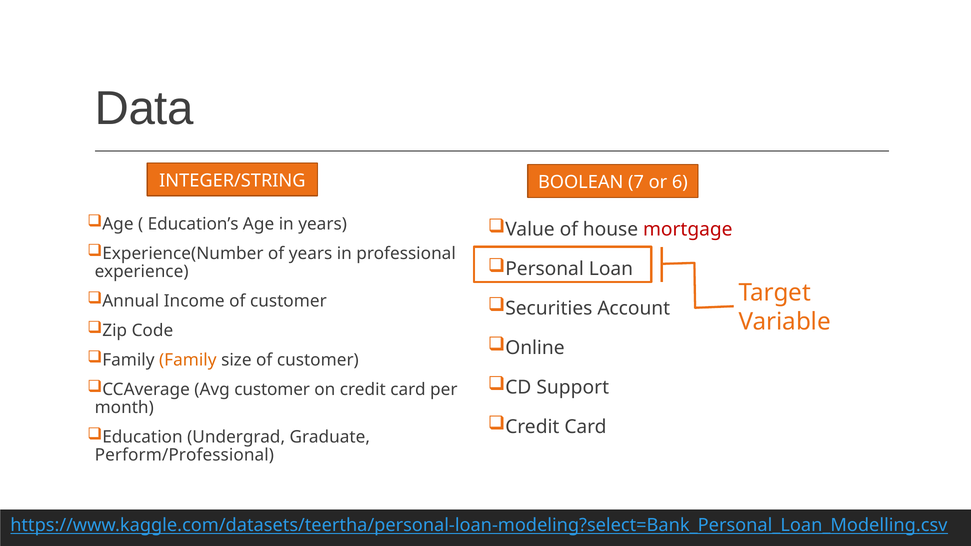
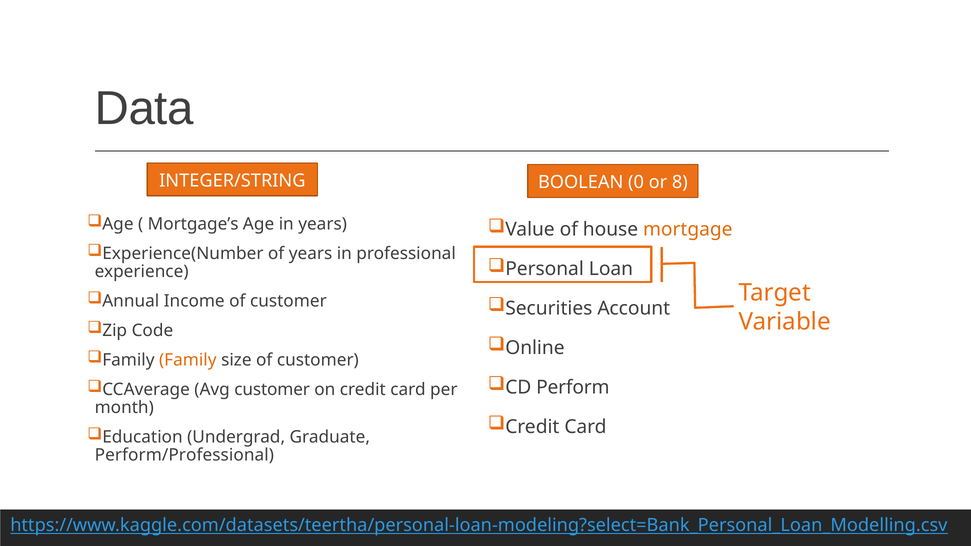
7: 7 -> 0 (636, 182)
6: 6 -> 8 (680, 182)
Education’s: Education’s -> Mortgage’s (193, 224)
mortgage colour: red -> orange (688, 229)
Support: Support -> Perform (573, 387)
